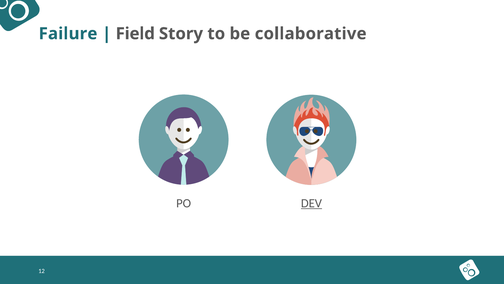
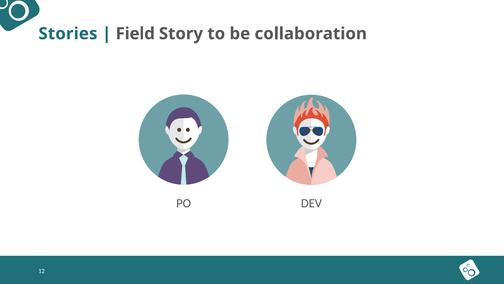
Failure: Failure -> Stories (68, 34)
collaborative: collaborative -> collaboration (311, 34)
DEV underline: present -> none (311, 203)
